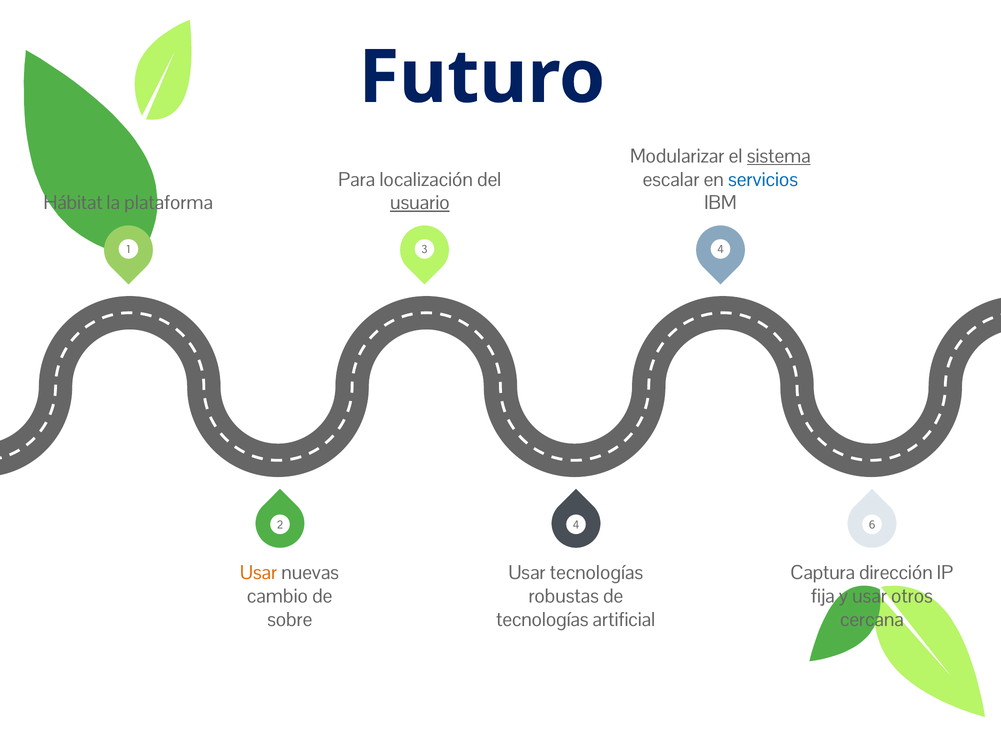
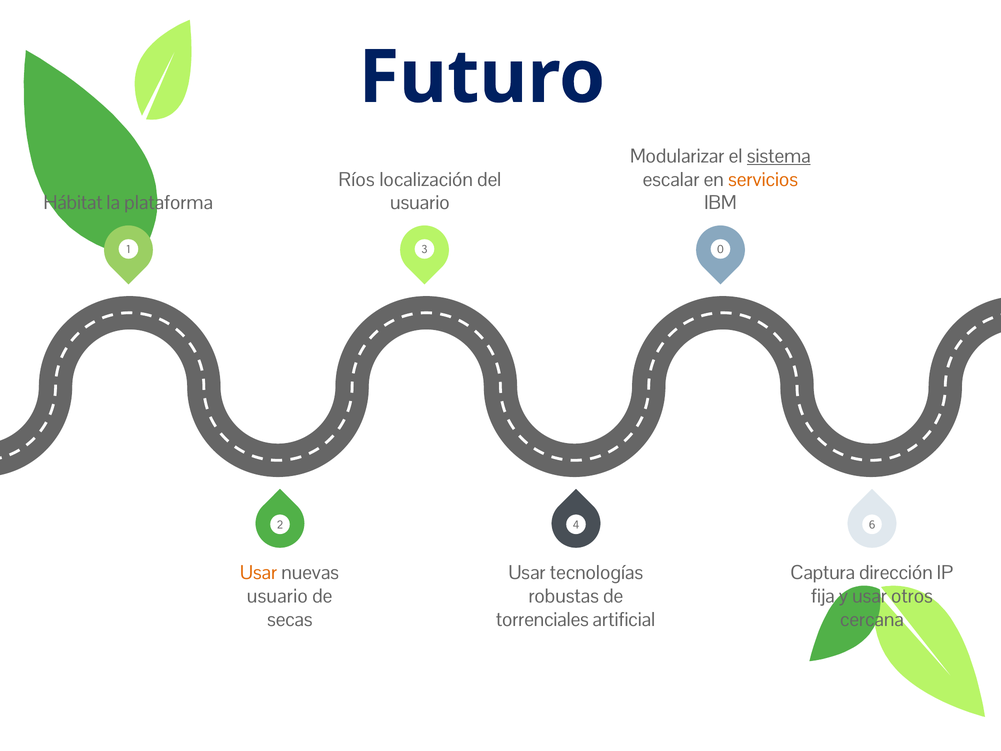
Para: Para -> Ríos (357, 180)
servicios colour: blue -> orange (763, 180)
usuario underline: present -> none (420, 203)
3 4: 4 -> 0 (721, 250)
cambio: cambio -> usuario (277, 596)
sobre: sobre -> secas (290, 619)
tecnologías: tecnologías -> torrenciales (542, 619)
